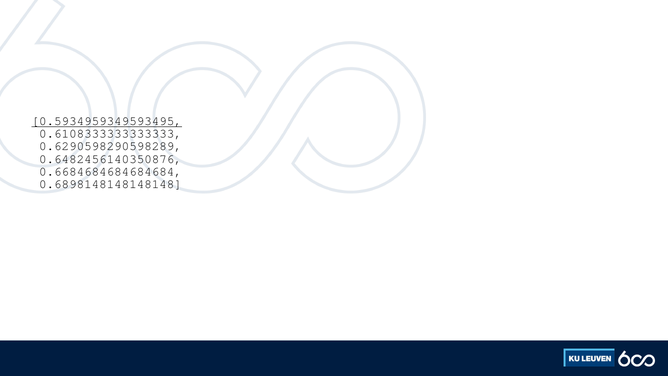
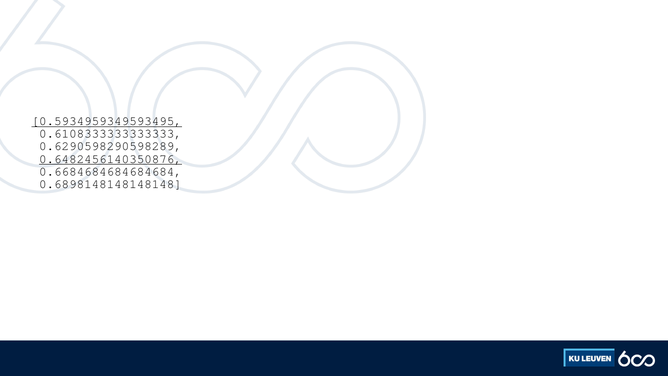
0.6482456140350876 underline: none -> present (110, 159)
